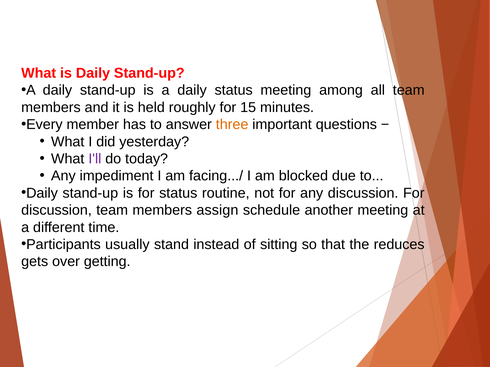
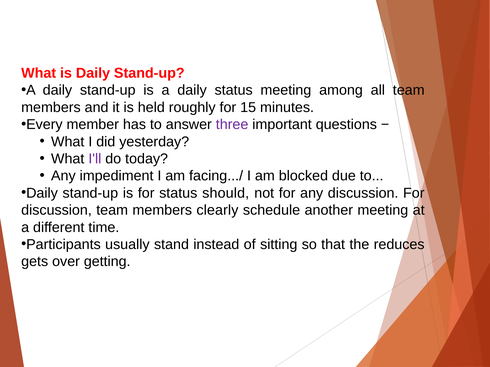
three colour: orange -> purple (232, 125)
routine: routine -> should (226, 193)
assign: assign -> clearly (217, 210)
